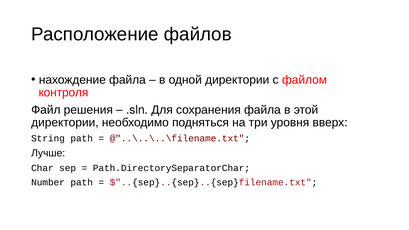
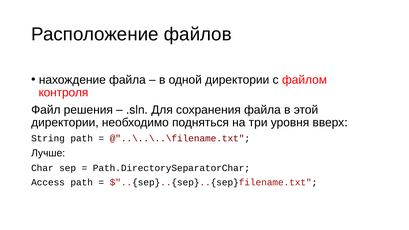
Number: Number -> Access (48, 183)
